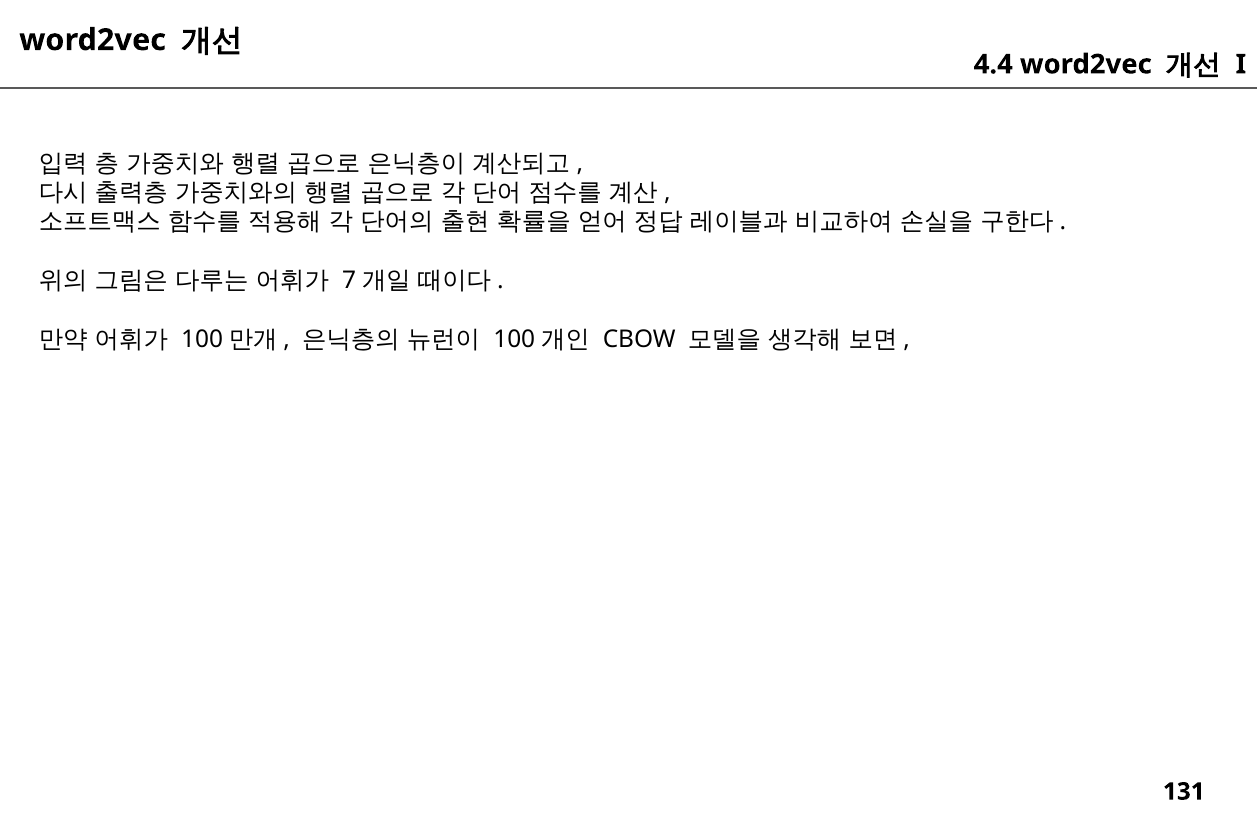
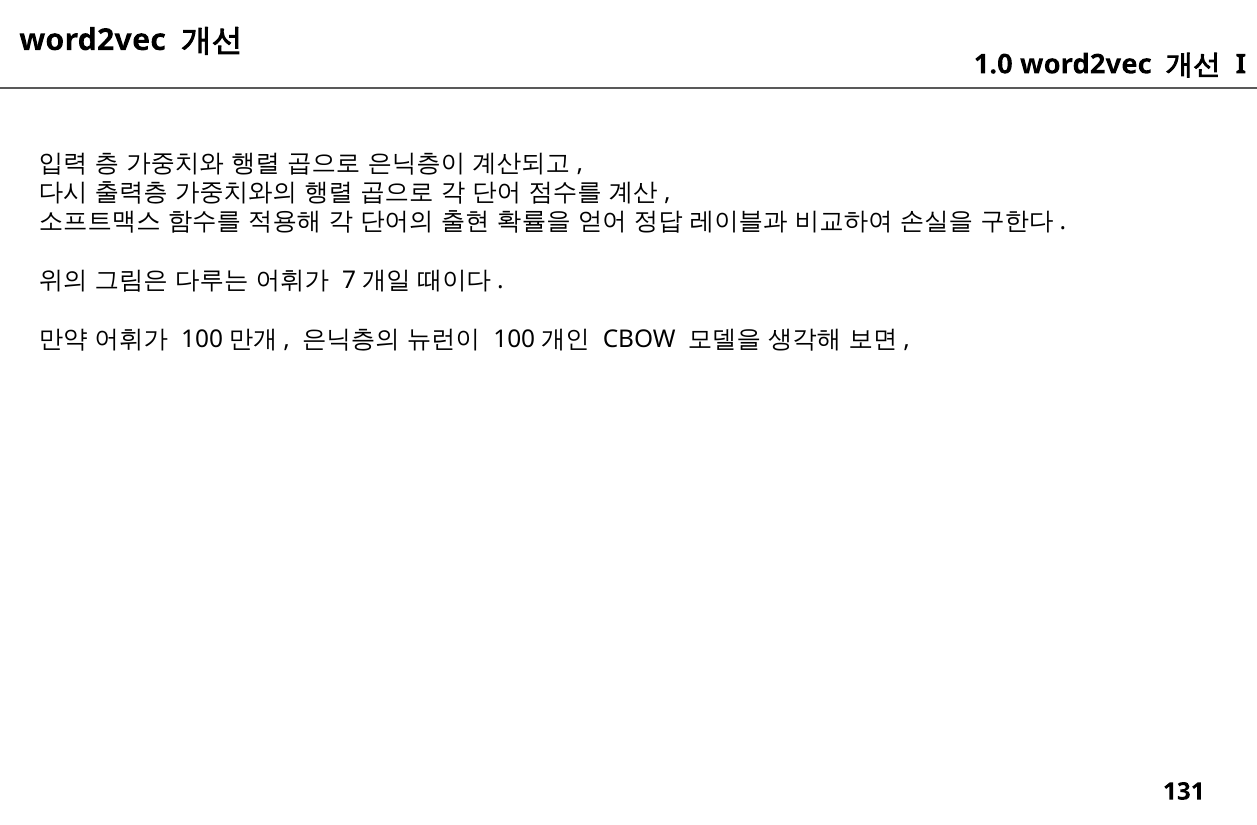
4.4: 4.4 -> 1.0 (993, 64)
